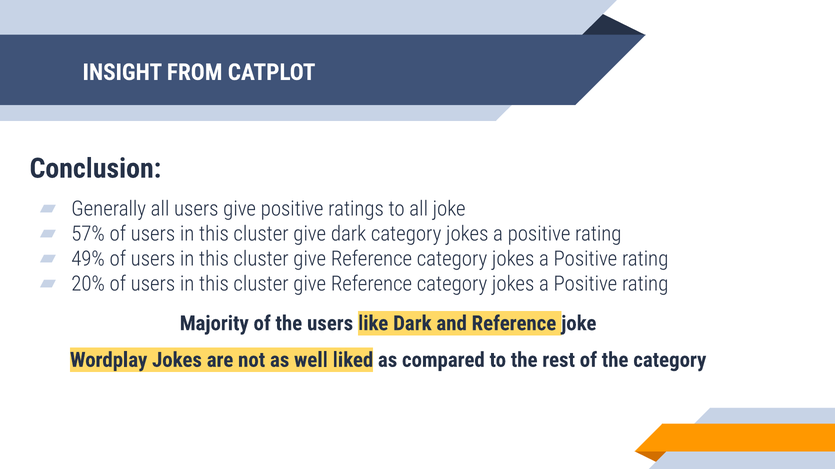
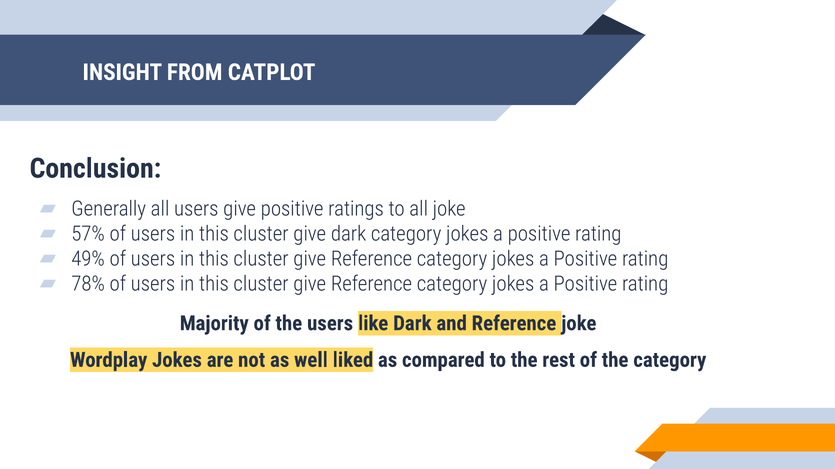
20%: 20% -> 78% (88, 284)
